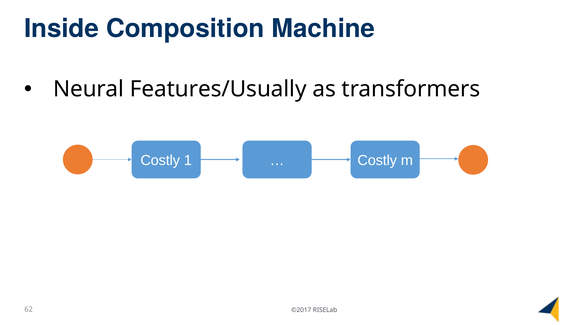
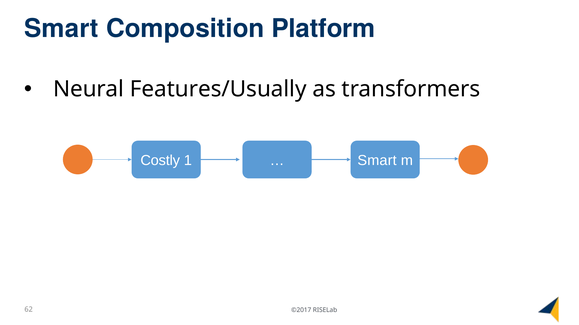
Inside: Inside -> Smart (61, 29)
Machine: Machine -> Platform (323, 29)
Costly: Costly -> Smart (377, 161)
